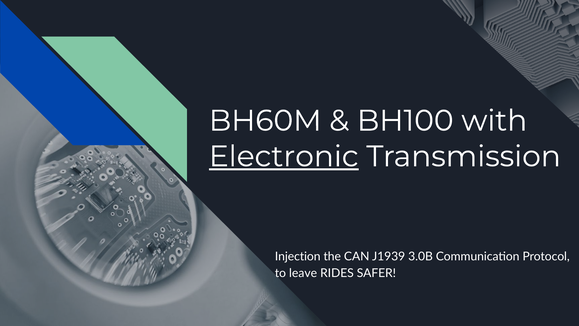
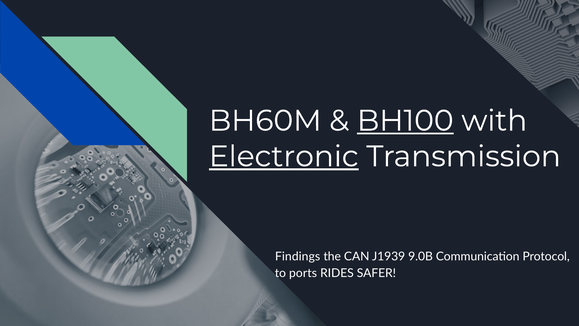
BH100 underline: none -> present (405, 121)
Injection: Injection -> Findings (298, 256)
3.0B: 3.0B -> 9.0B (421, 256)
leave: leave -> ports (303, 273)
